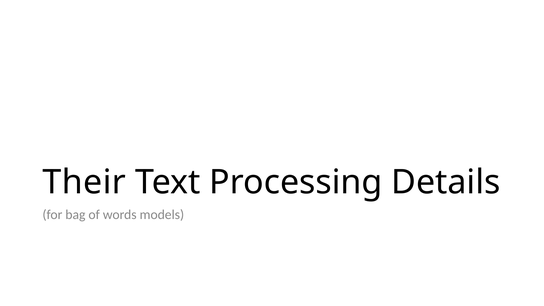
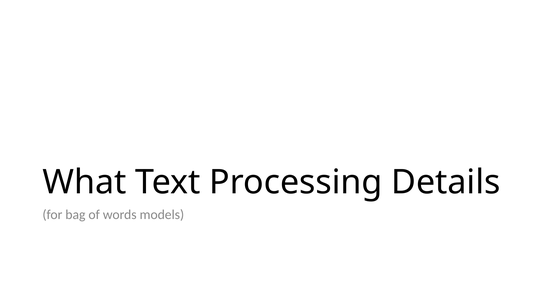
Their: Their -> What (84, 182)
